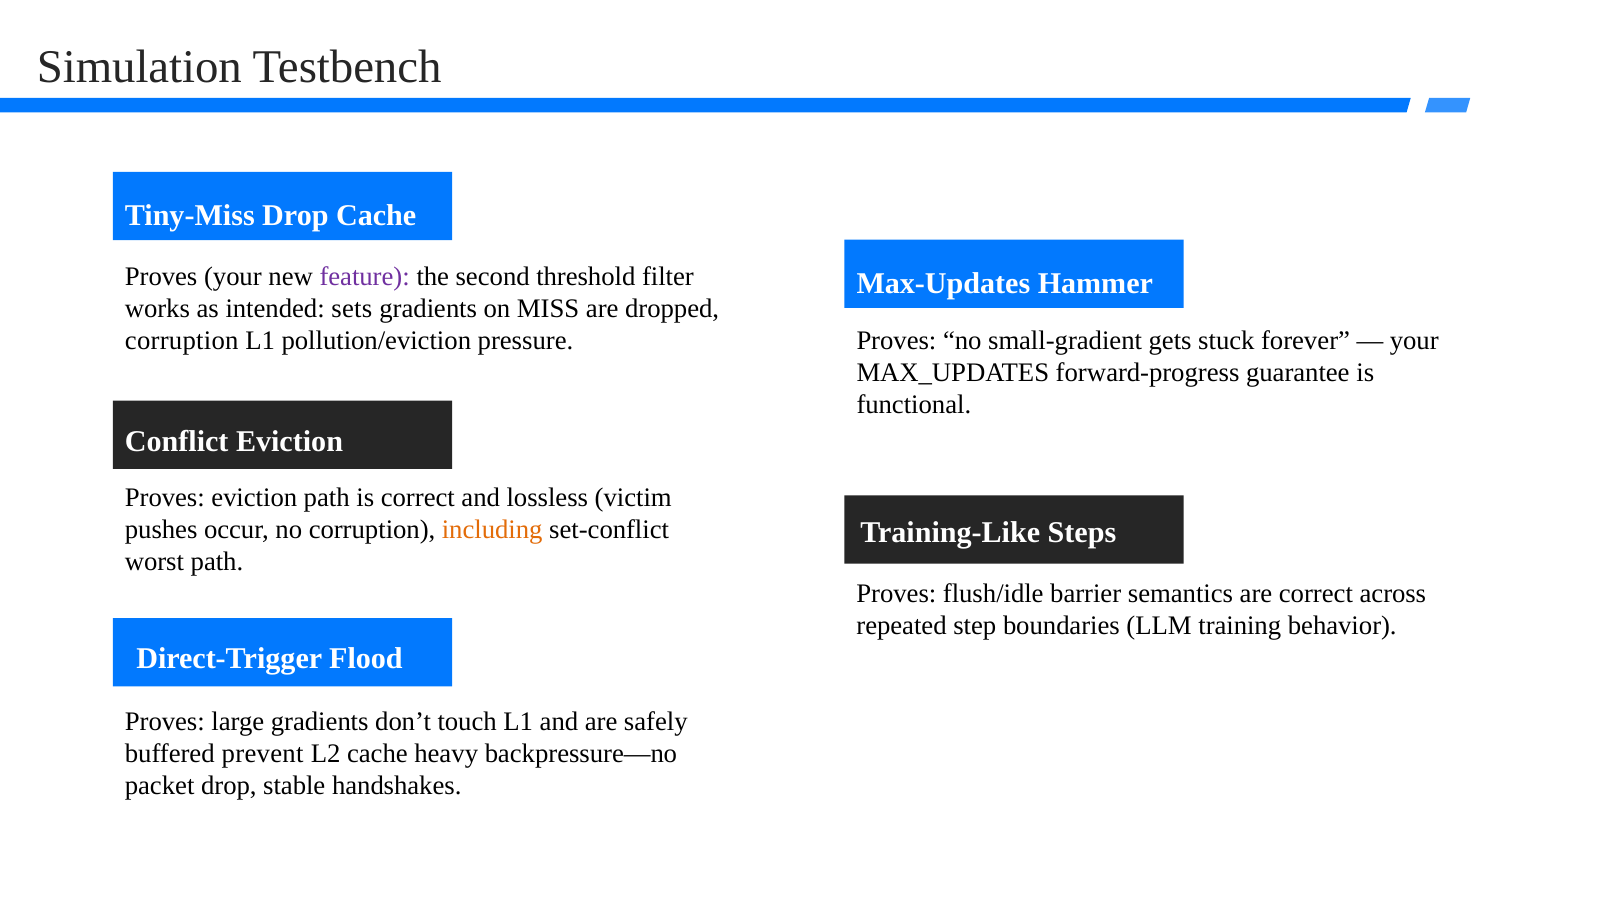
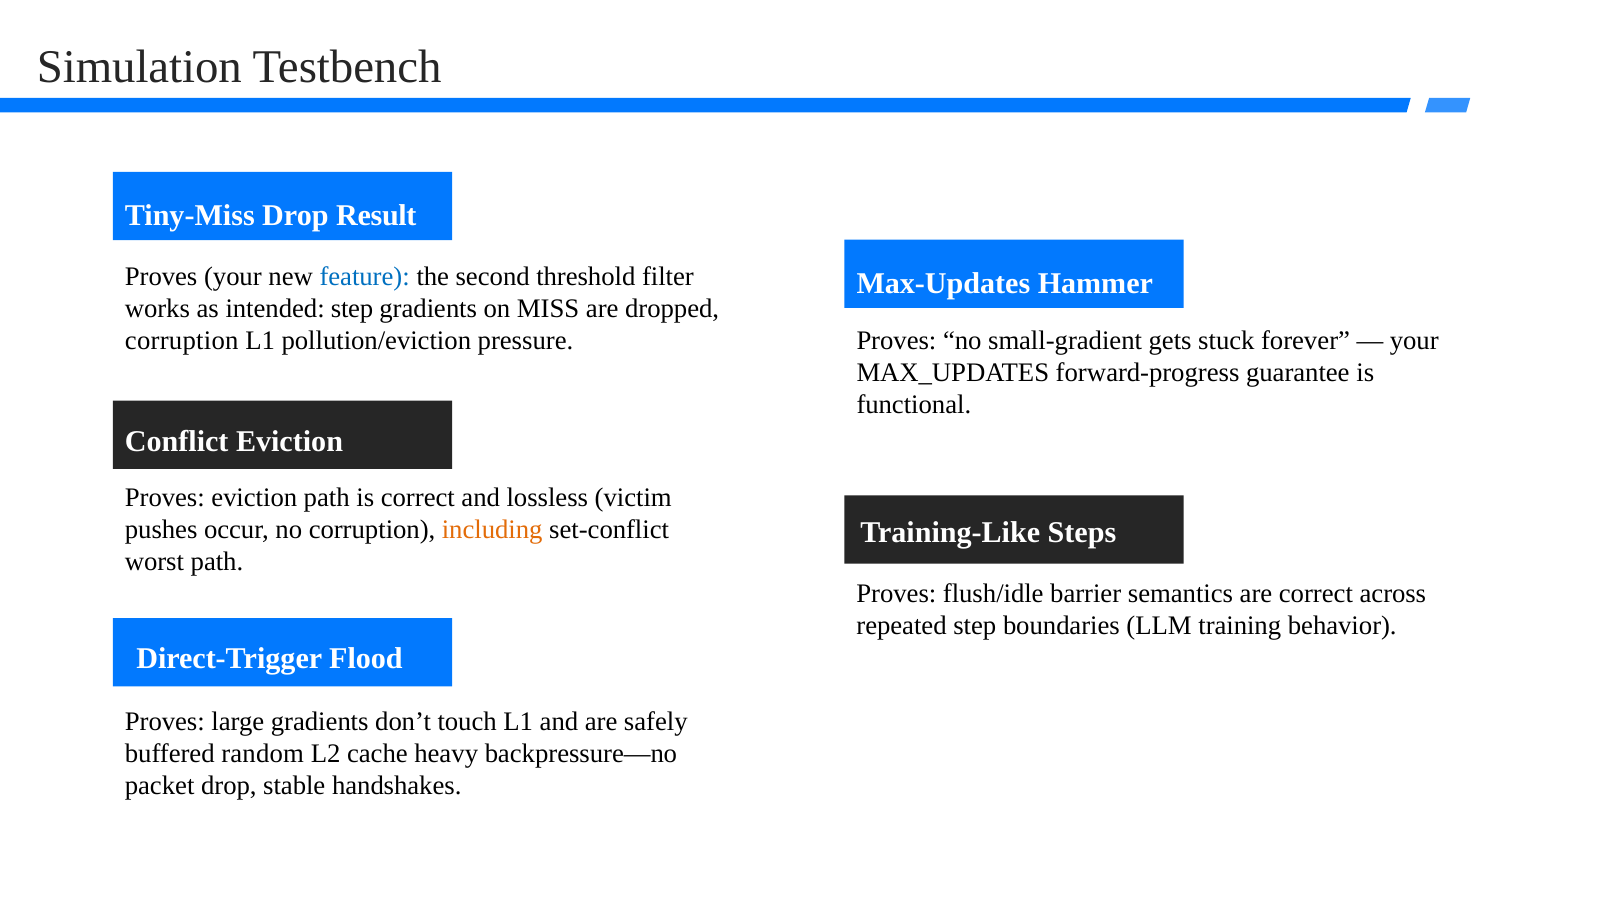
Drop Cache: Cache -> Result (376, 215)
feature colour: purple -> blue (365, 276)
intended sets: sets -> step (352, 308)
prevent: prevent -> random (263, 753)
